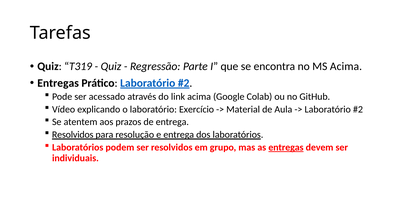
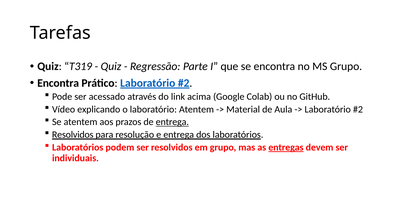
MS Acima: Acima -> Grupo (346, 66)
Entregas: Entregas -> Encontra (58, 83)
laboratório Exercício: Exercício -> Atentem (197, 109)
entrega underline: none -> present (172, 122)
